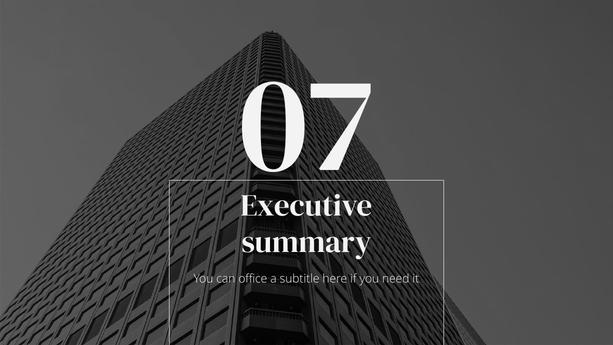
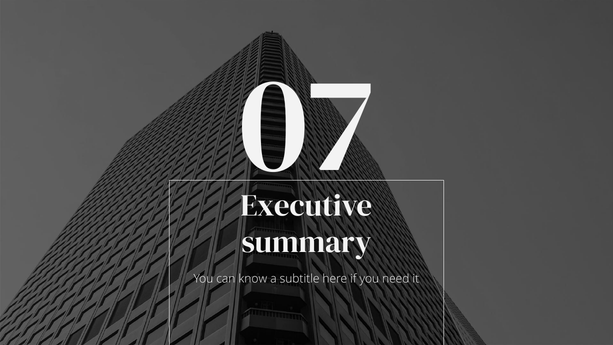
office: office -> know (253, 279)
